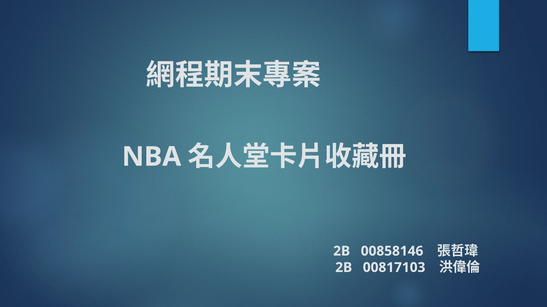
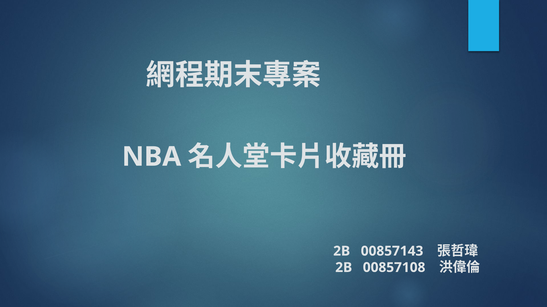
00858146: 00858146 -> 00857143 (392, 252)
00817103: 00817103 -> 00857108 (394, 268)
